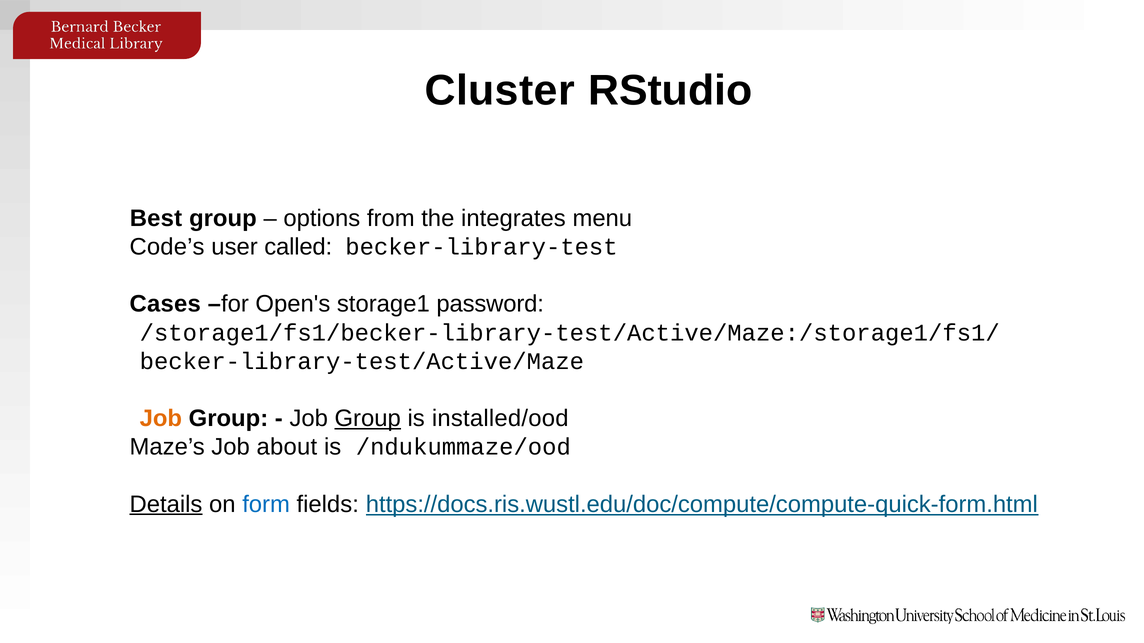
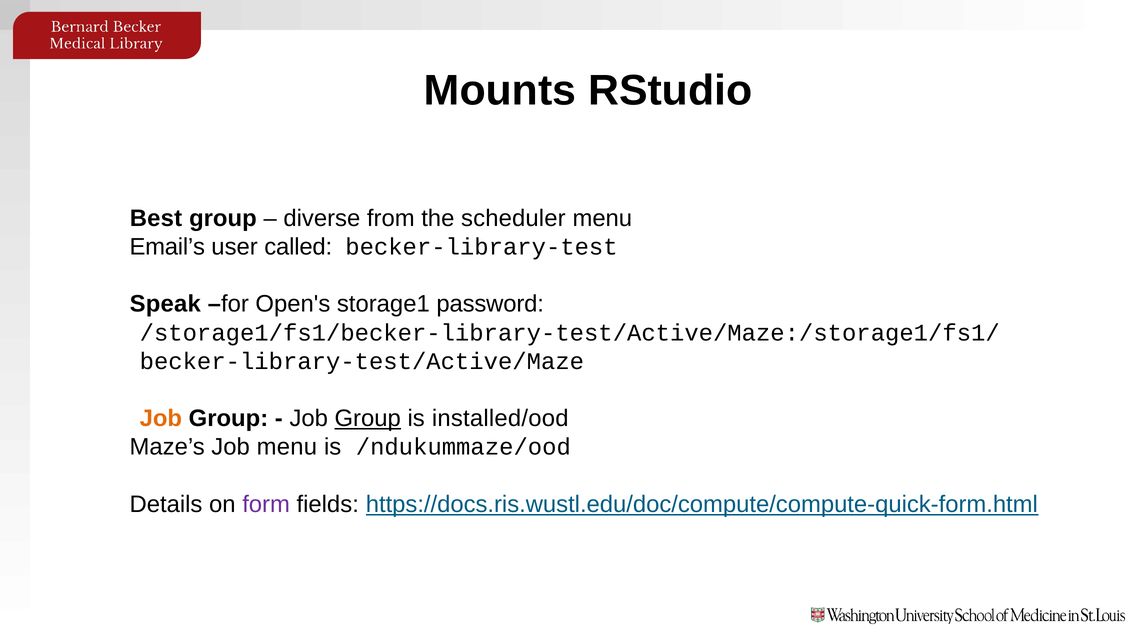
Cluster: Cluster -> Mounts (500, 90)
options: options -> diverse (322, 218)
integrates: integrates -> scheduler (513, 218)
Code’s: Code’s -> Email’s (167, 247)
Cases: Cases -> Speak (165, 304)
Job about: about -> menu (287, 447)
Details underline: present -> none (166, 505)
form colour: blue -> purple (266, 505)
